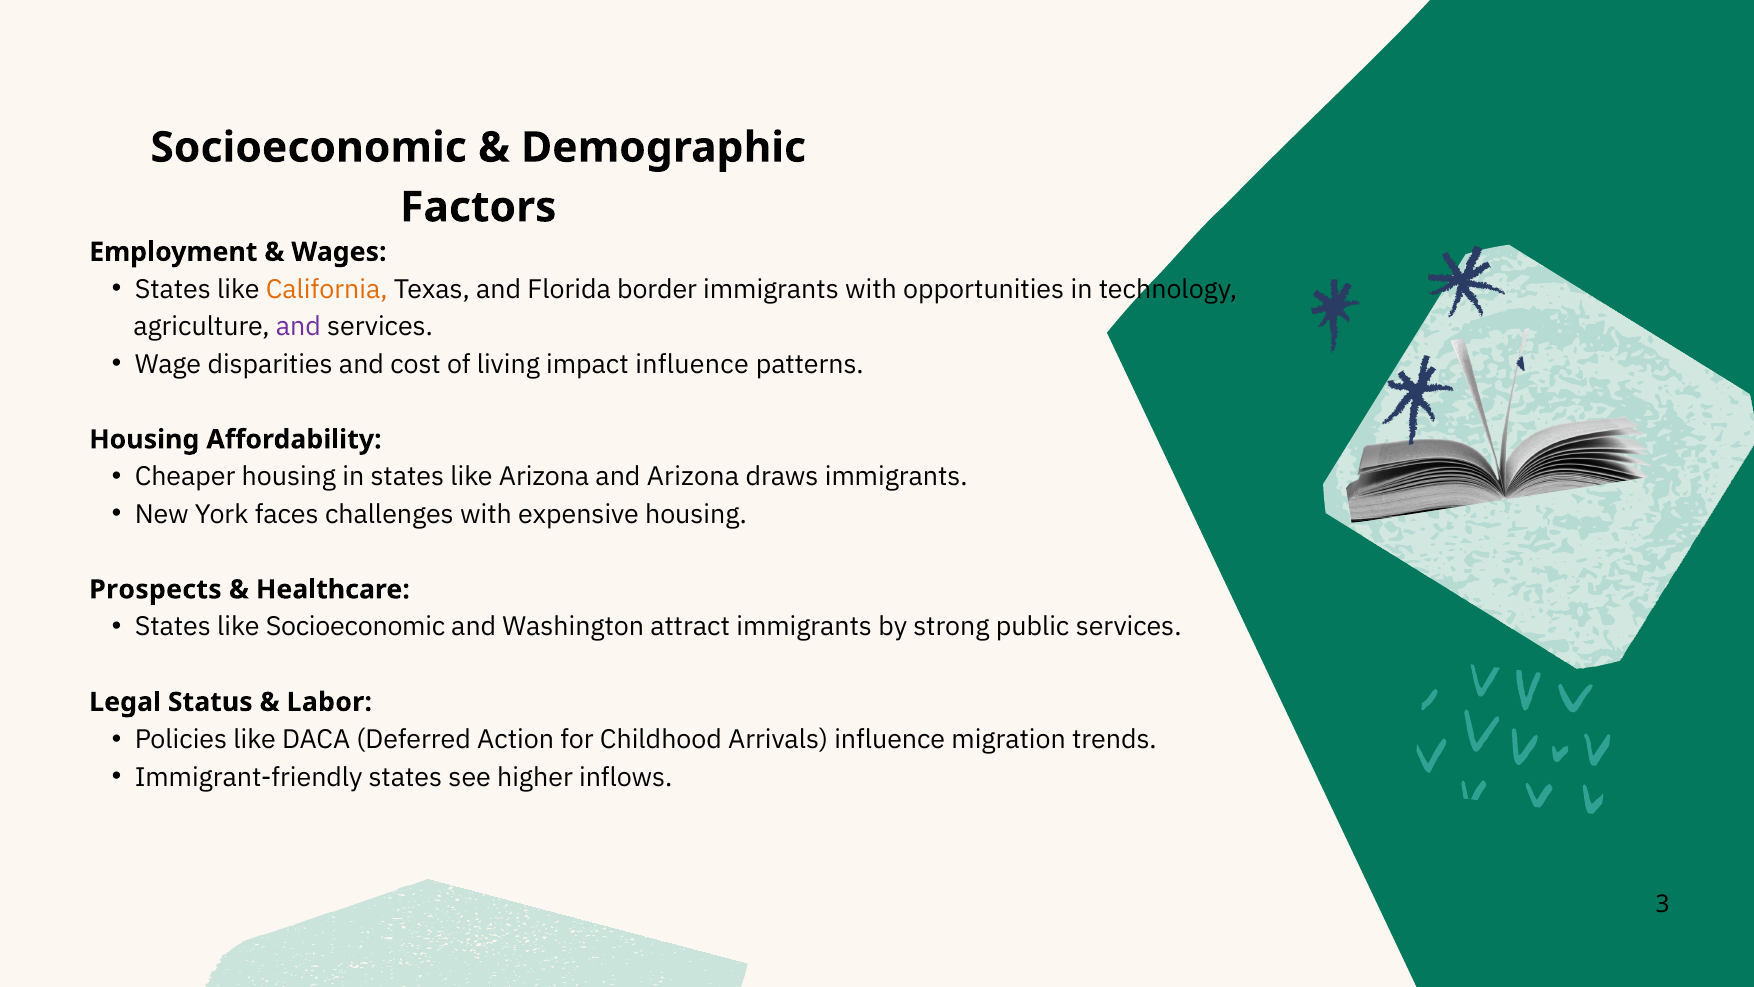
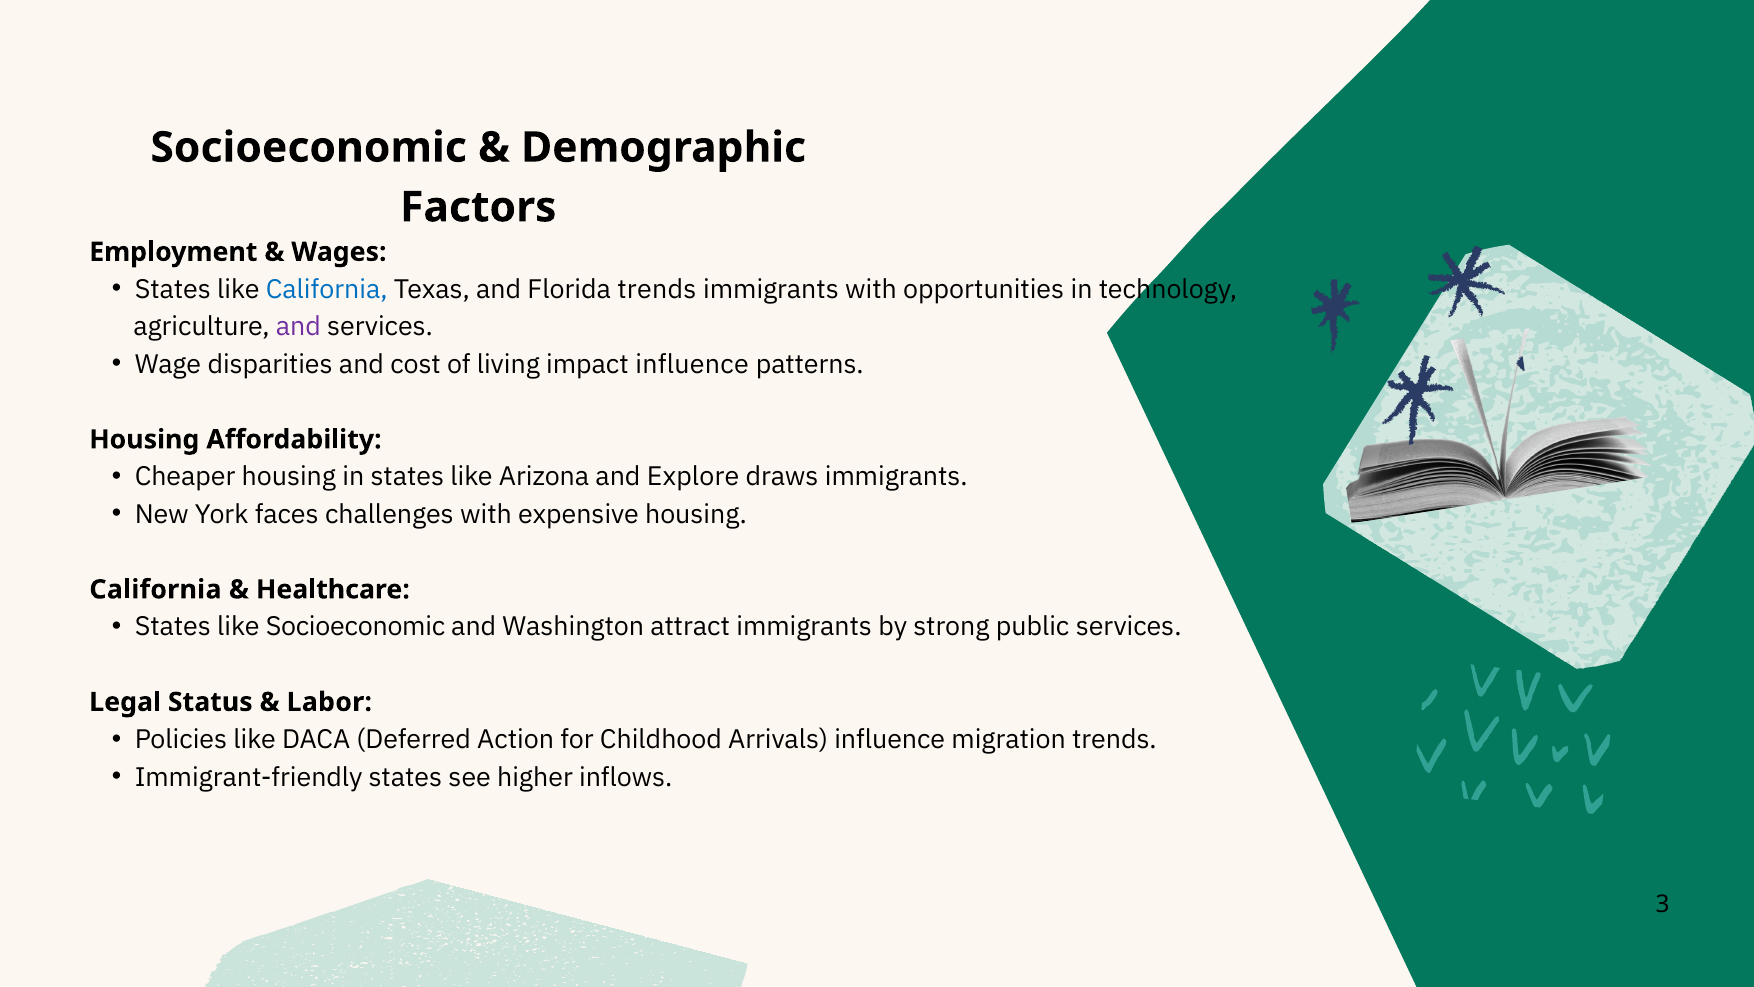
California colour: orange -> blue (327, 289)
Florida border: border -> trends (657, 289)
and Arizona: Arizona -> Explore (693, 477)
Prospects: Prospects -> California (155, 589)
